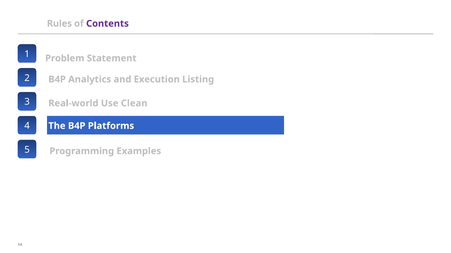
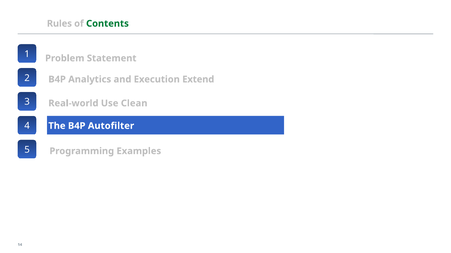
Contents colour: purple -> green (107, 24)
Listing: Listing -> Extend (198, 80)
Platforms: Platforms -> Autofilter (111, 126)
